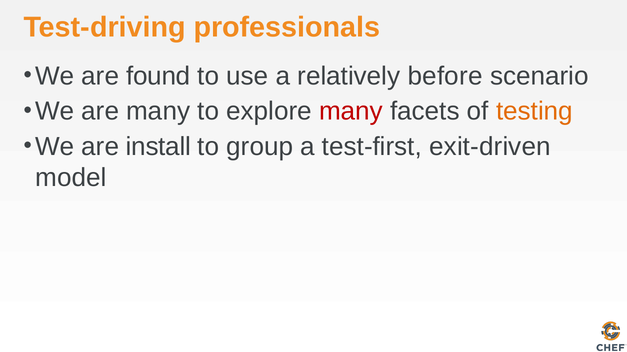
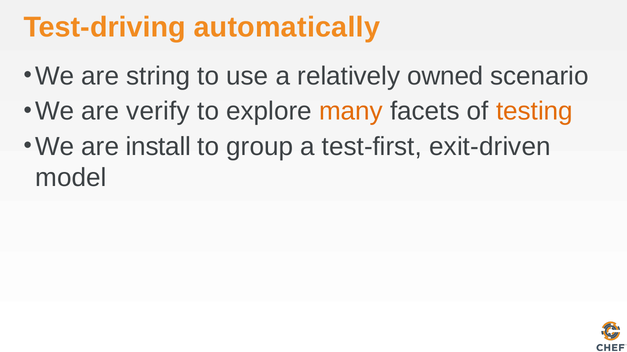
professionals: professionals -> automatically (287, 27)
found: found -> string (158, 76)
before: before -> owned (445, 76)
are many: many -> verify (158, 112)
many colour: red -> orange (351, 112)
